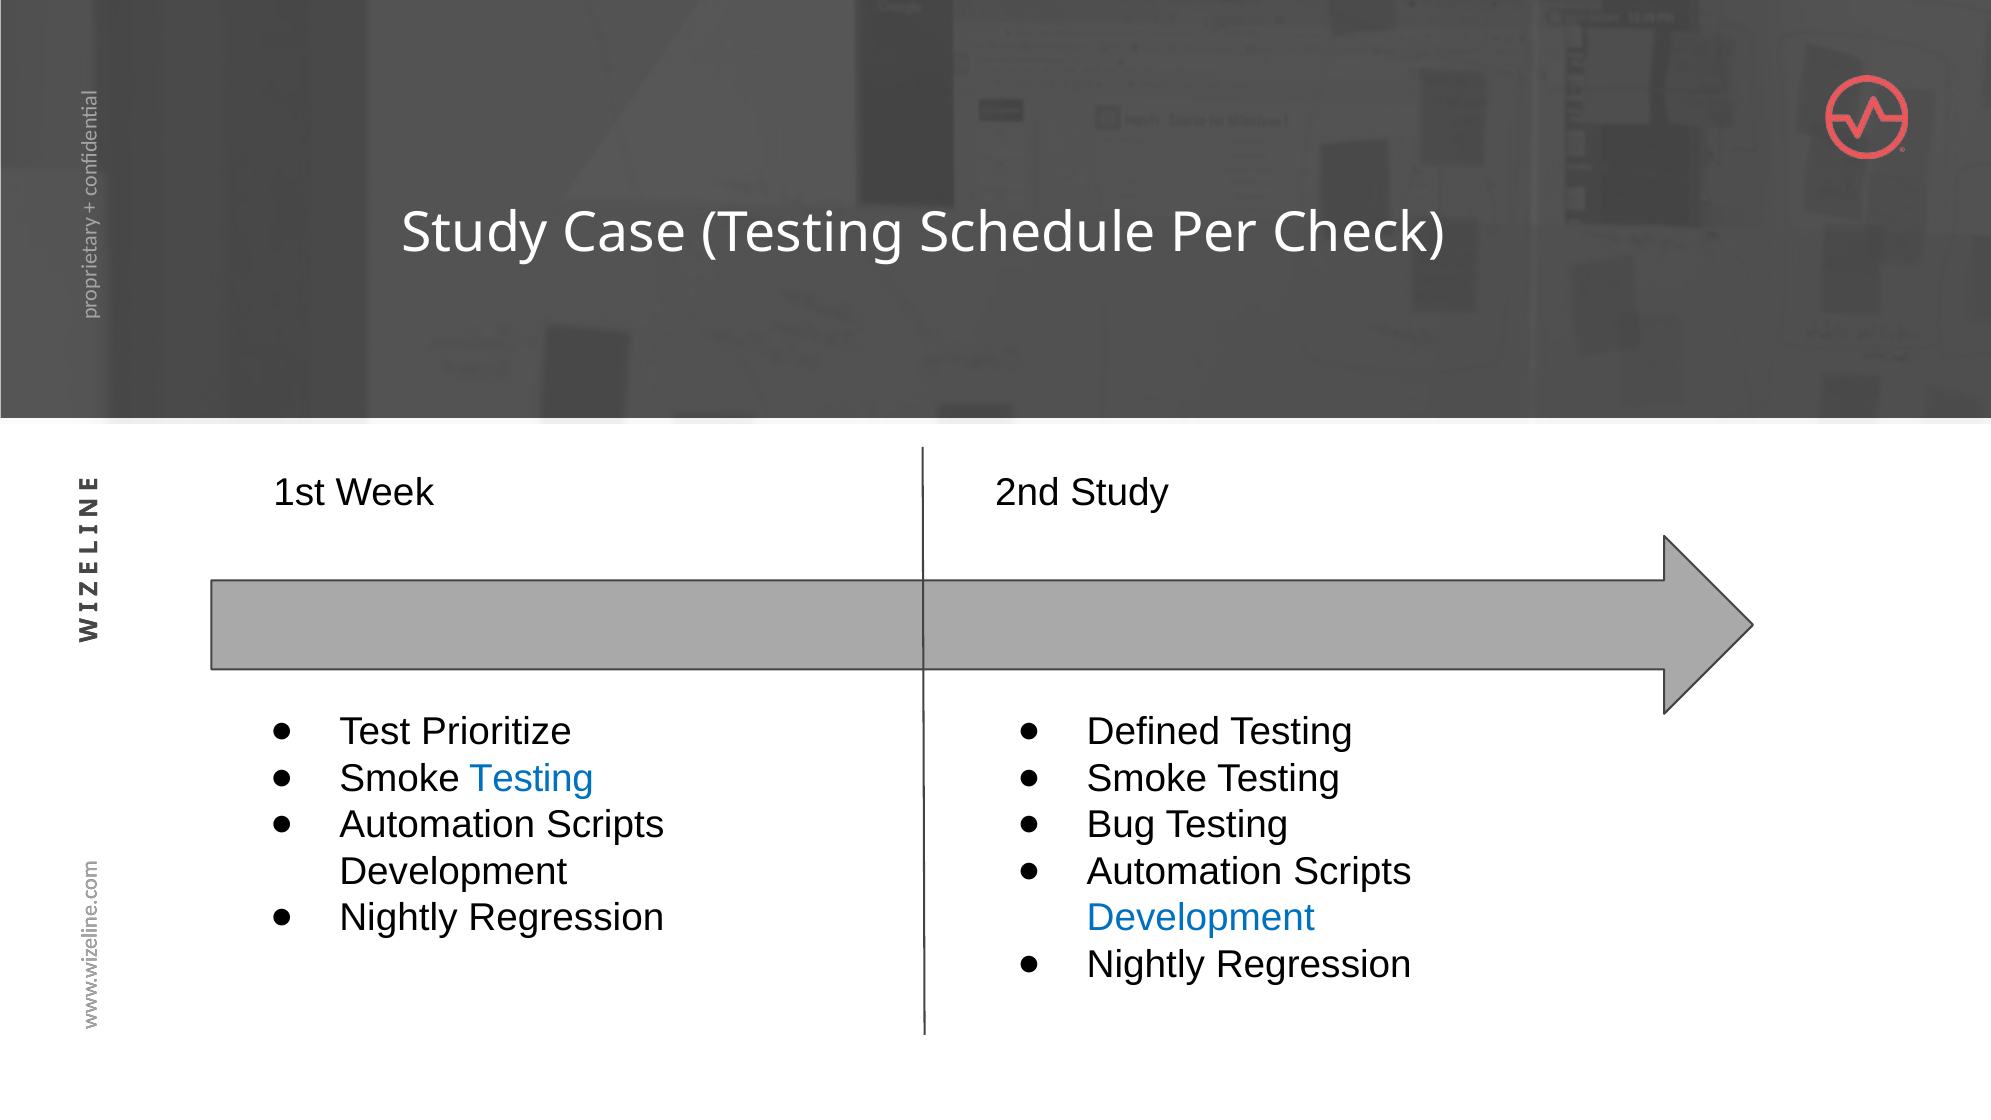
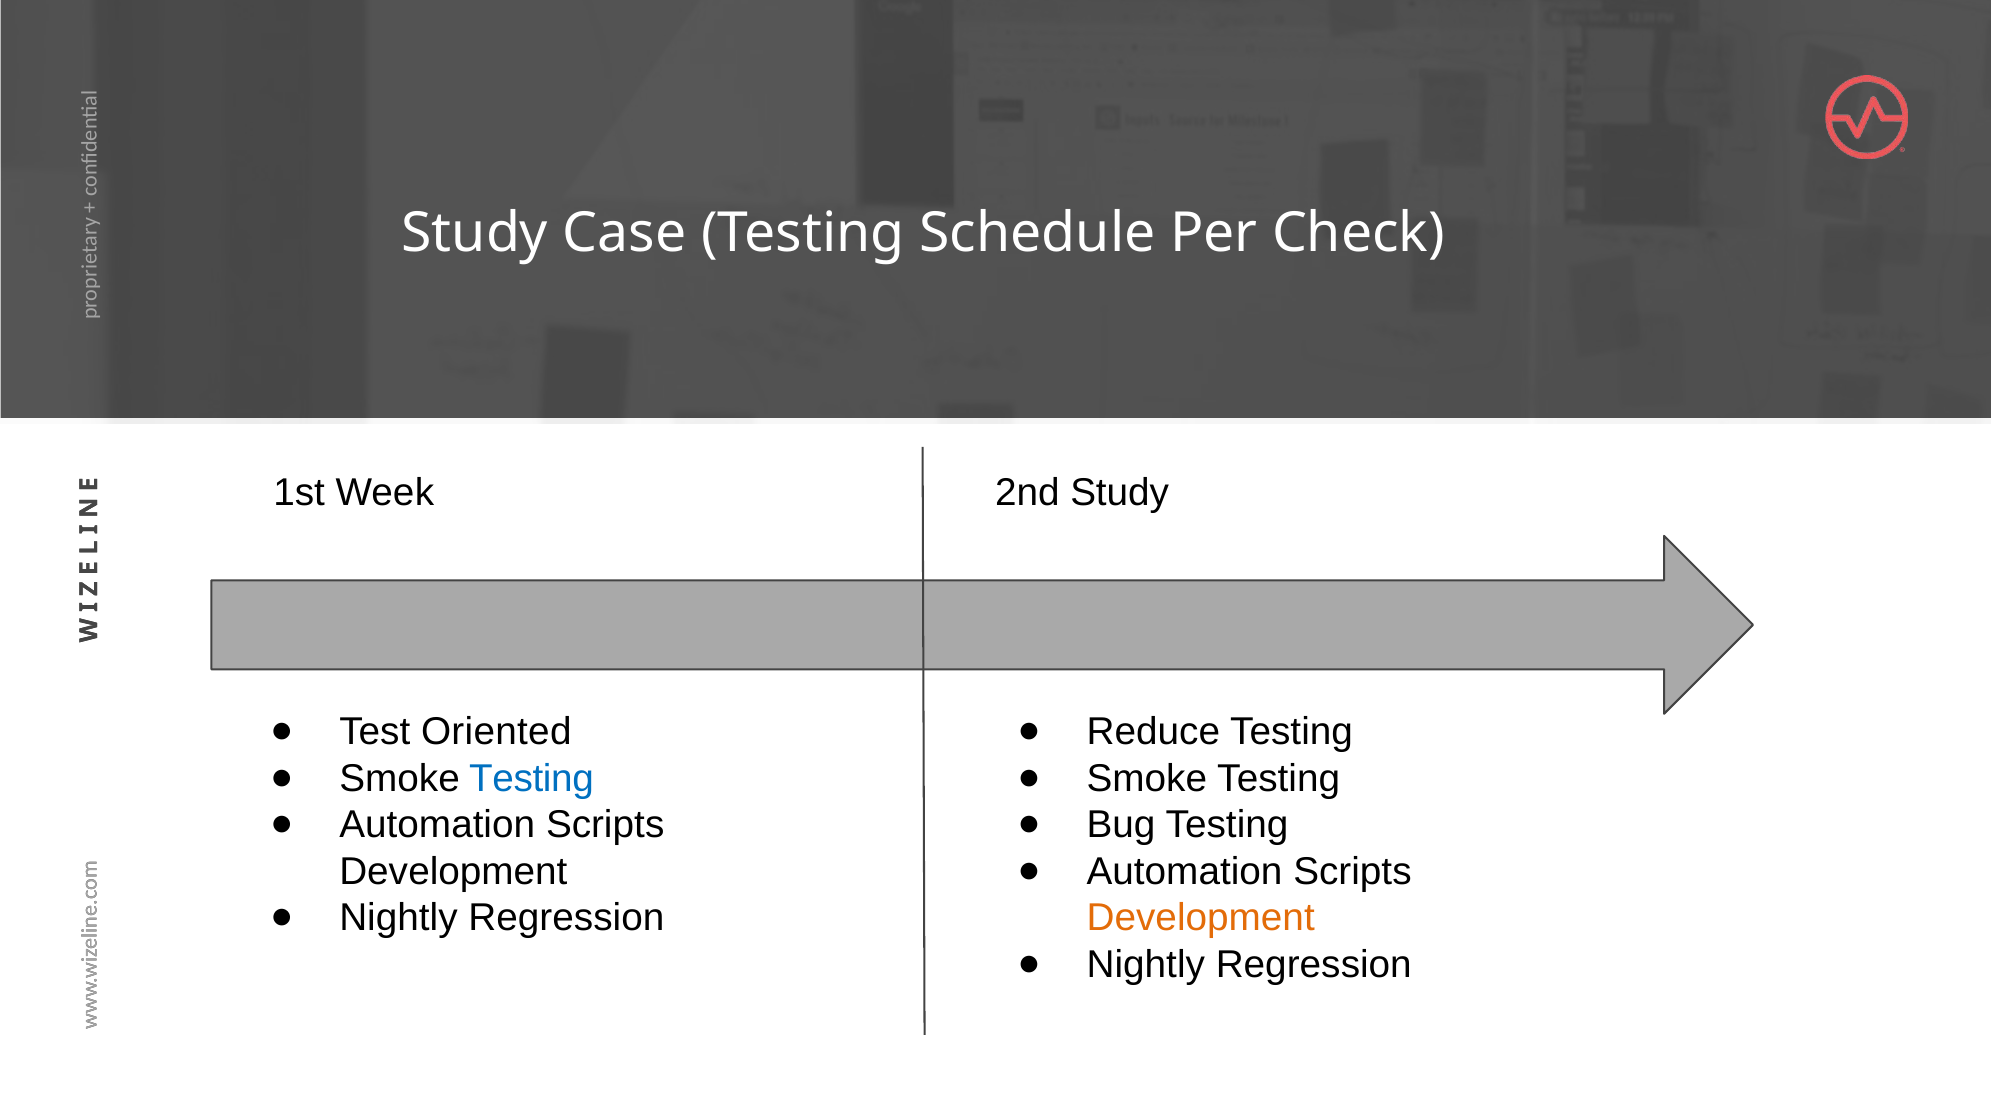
Prioritize: Prioritize -> Oriented (496, 732)
Defined: Defined -> Reduce (1153, 732)
Development colour: blue -> orange (1201, 918)
